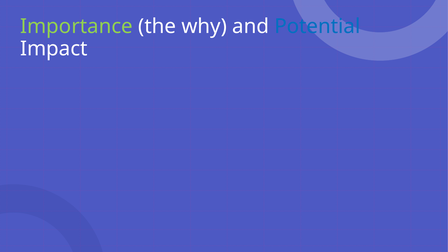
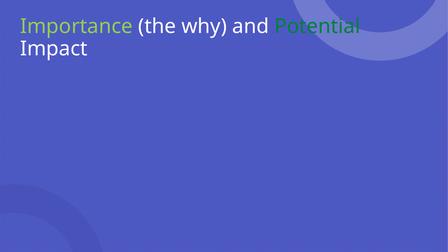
Potential colour: blue -> green (317, 27)
